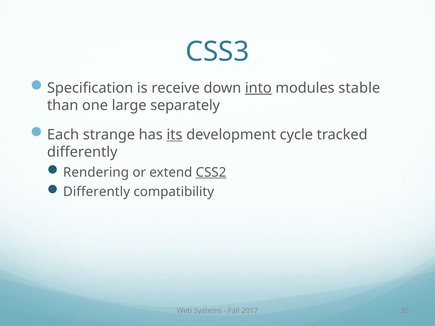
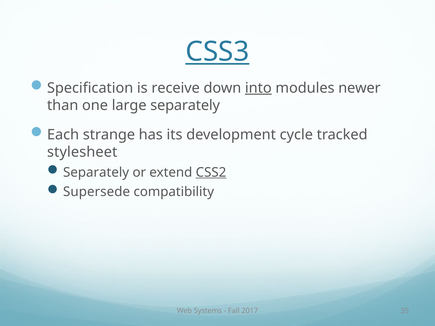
CSS3 underline: none -> present (217, 52)
stable: stable -> newer (359, 88)
its underline: present -> none (175, 135)
differently: differently -> stylesheet (82, 152)
Rendering: Rendering -> Separately (96, 172)
Differently: Differently -> Supersede (97, 192)
